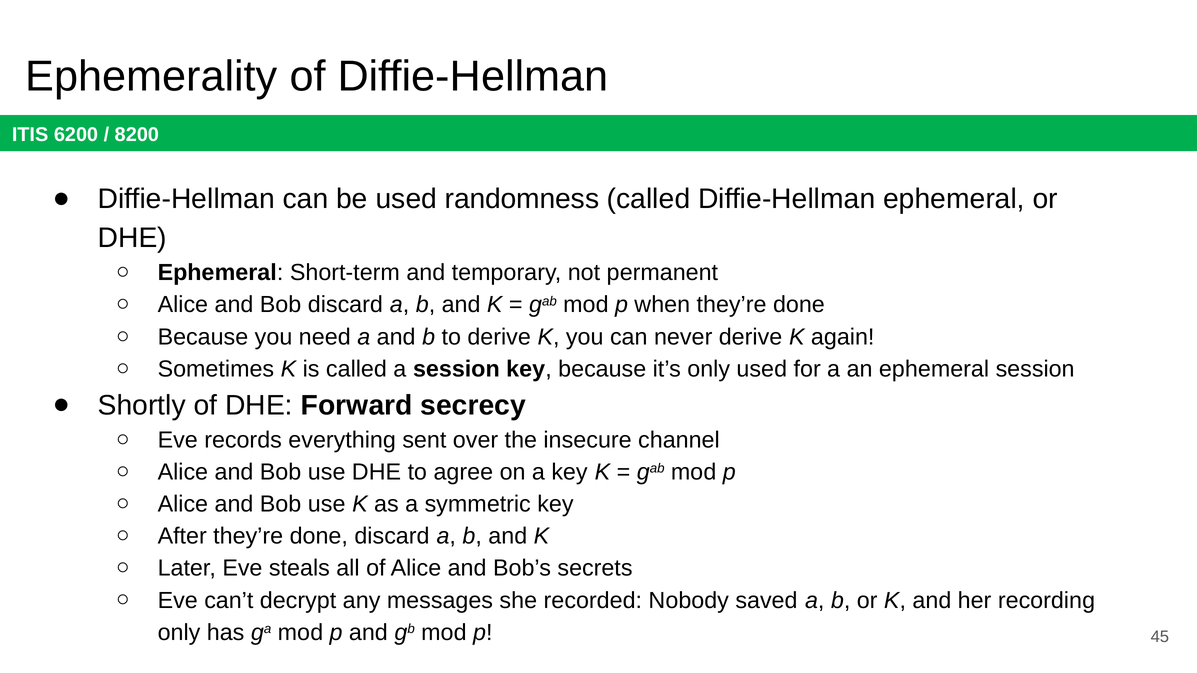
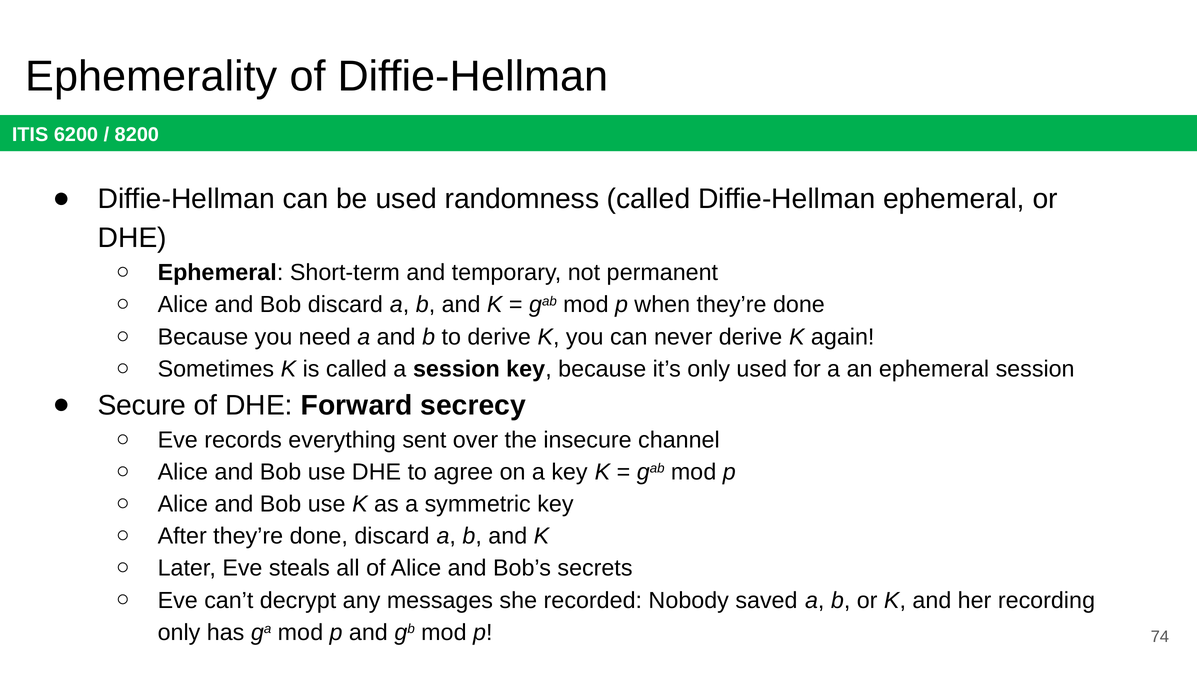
Shortly: Shortly -> Secure (142, 405)
45: 45 -> 74 (1160, 637)
